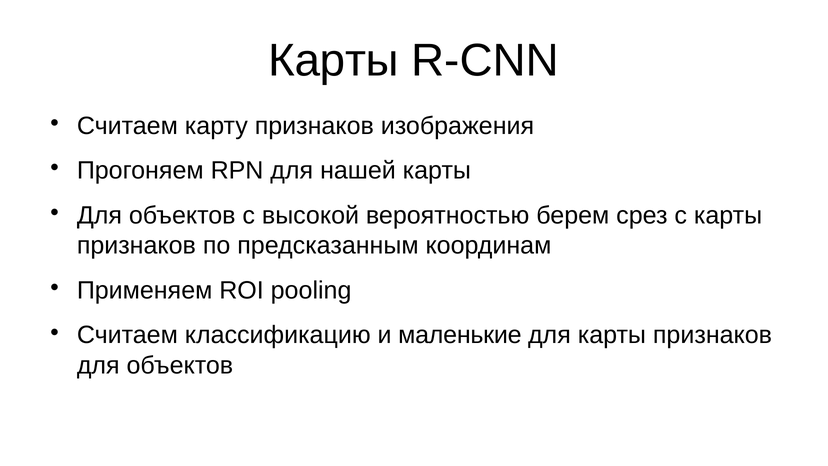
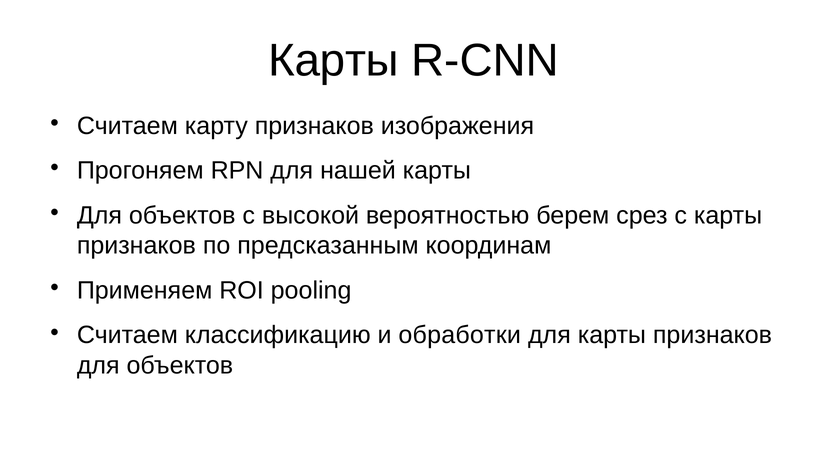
маленькие: маленькие -> обработки (460, 335)
